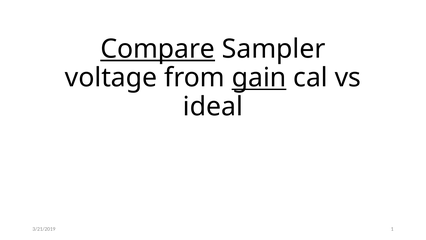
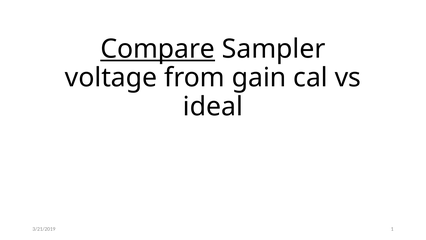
gain underline: present -> none (259, 78)
